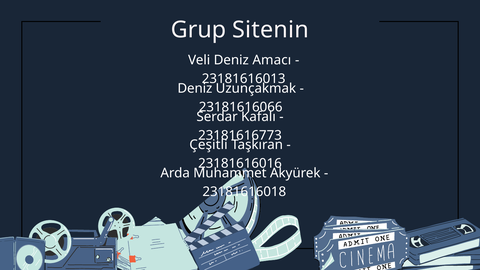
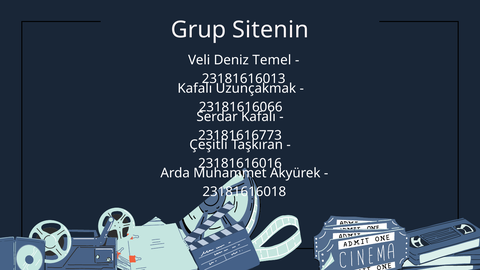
Amacı: Amacı -> Temel (272, 60)
Deniz: Deniz -> Kafalı (195, 88)
